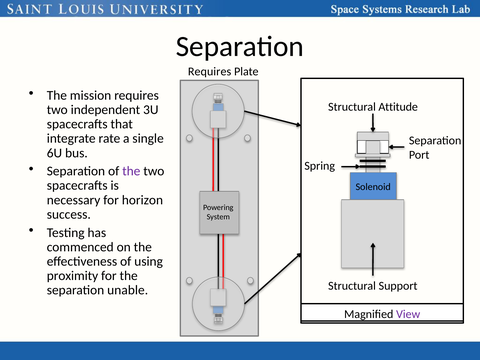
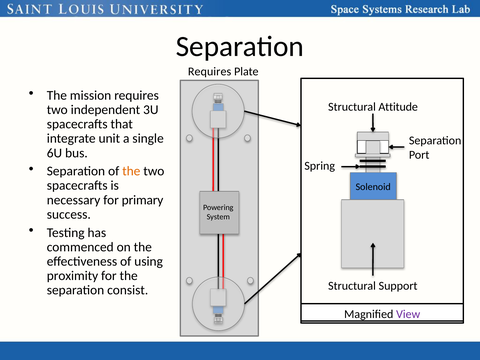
rate: rate -> unit (109, 139)
the colour: purple -> orange (131, 171)
horizon: horizon -> primary (143, 200)
unable: unable -> consist (128, 290)
